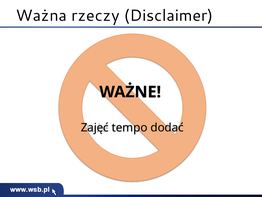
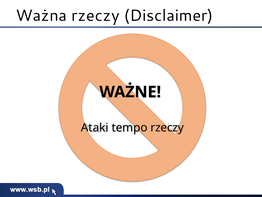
Zajęć: Zajęć -> Ataki (95, 127)
tempo dodać: dodać -> rzeczy (167, 127)
